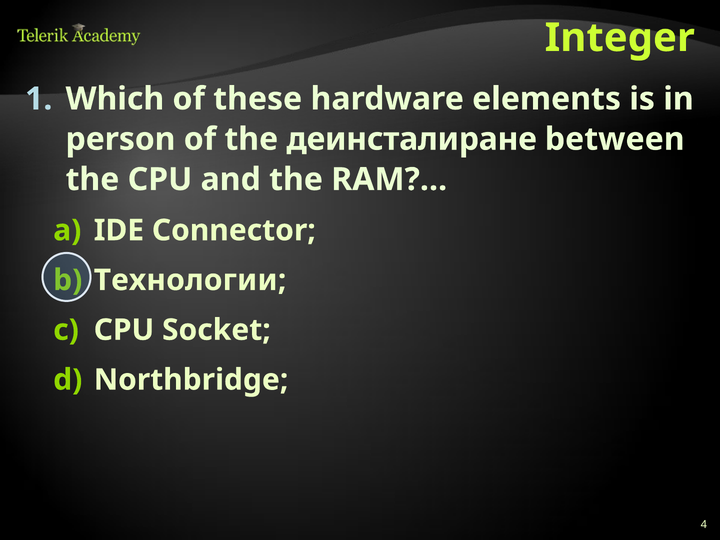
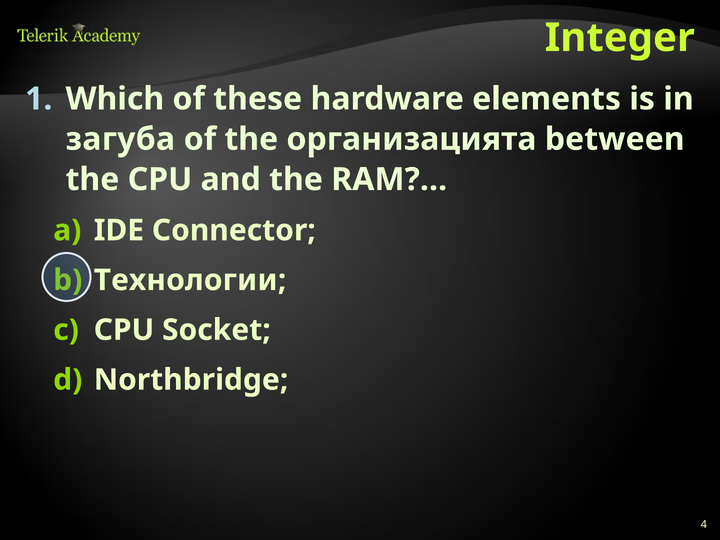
person: person -> загуба (120, 139)
деинсталиране: деинсталиране -> организацията (411, 139)
